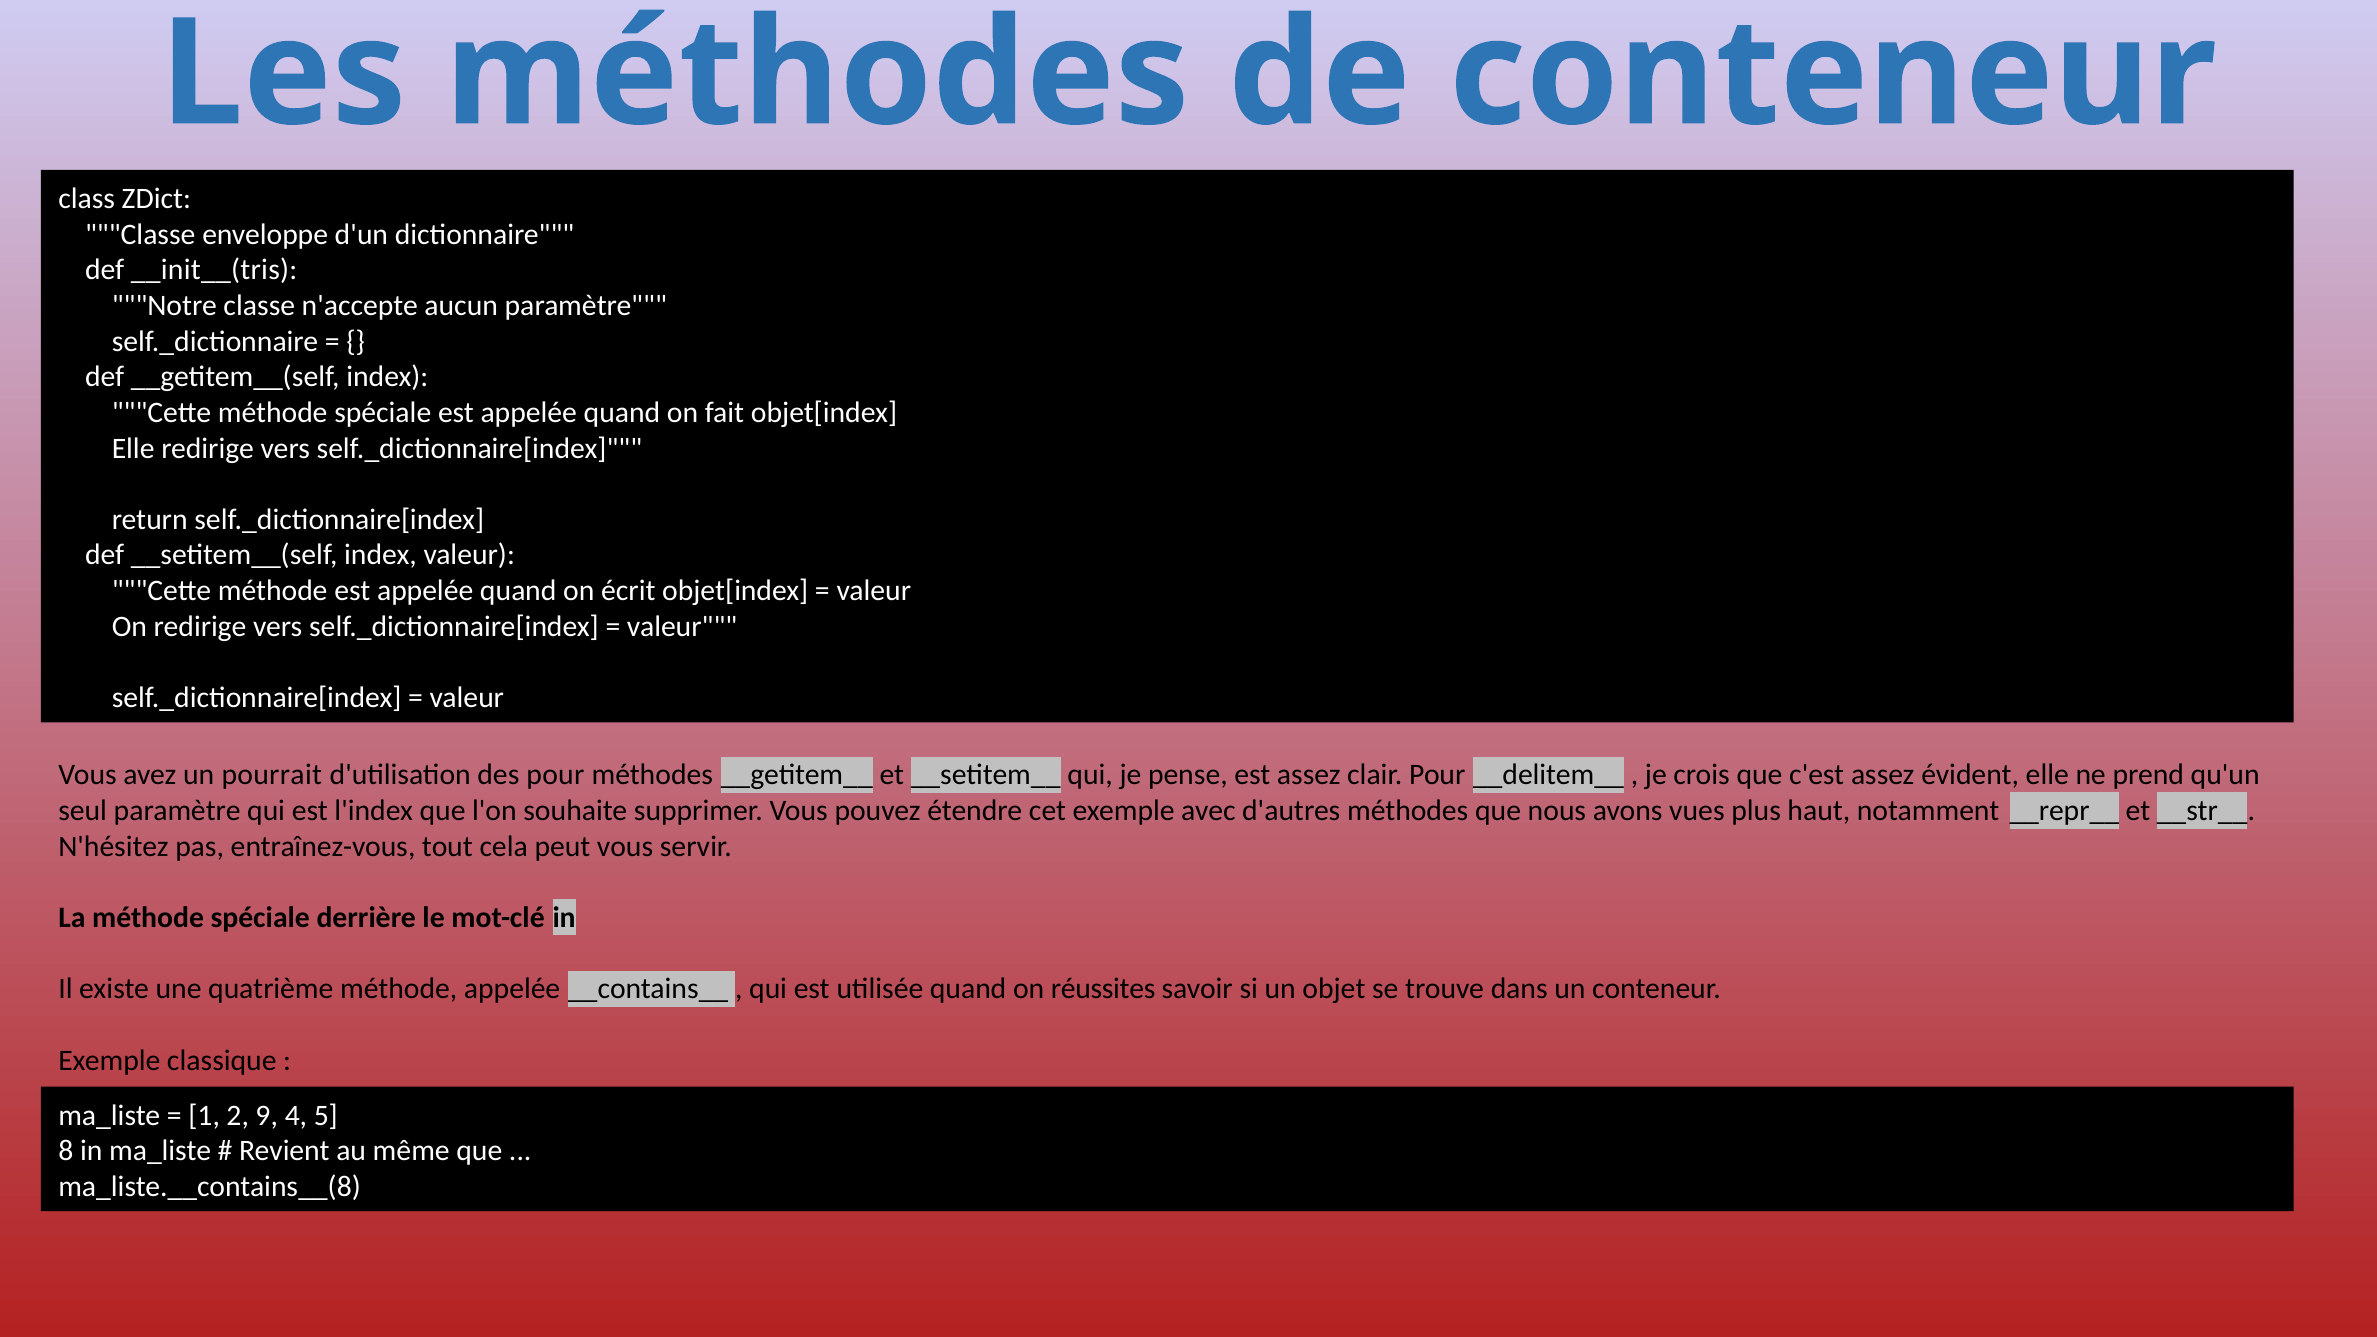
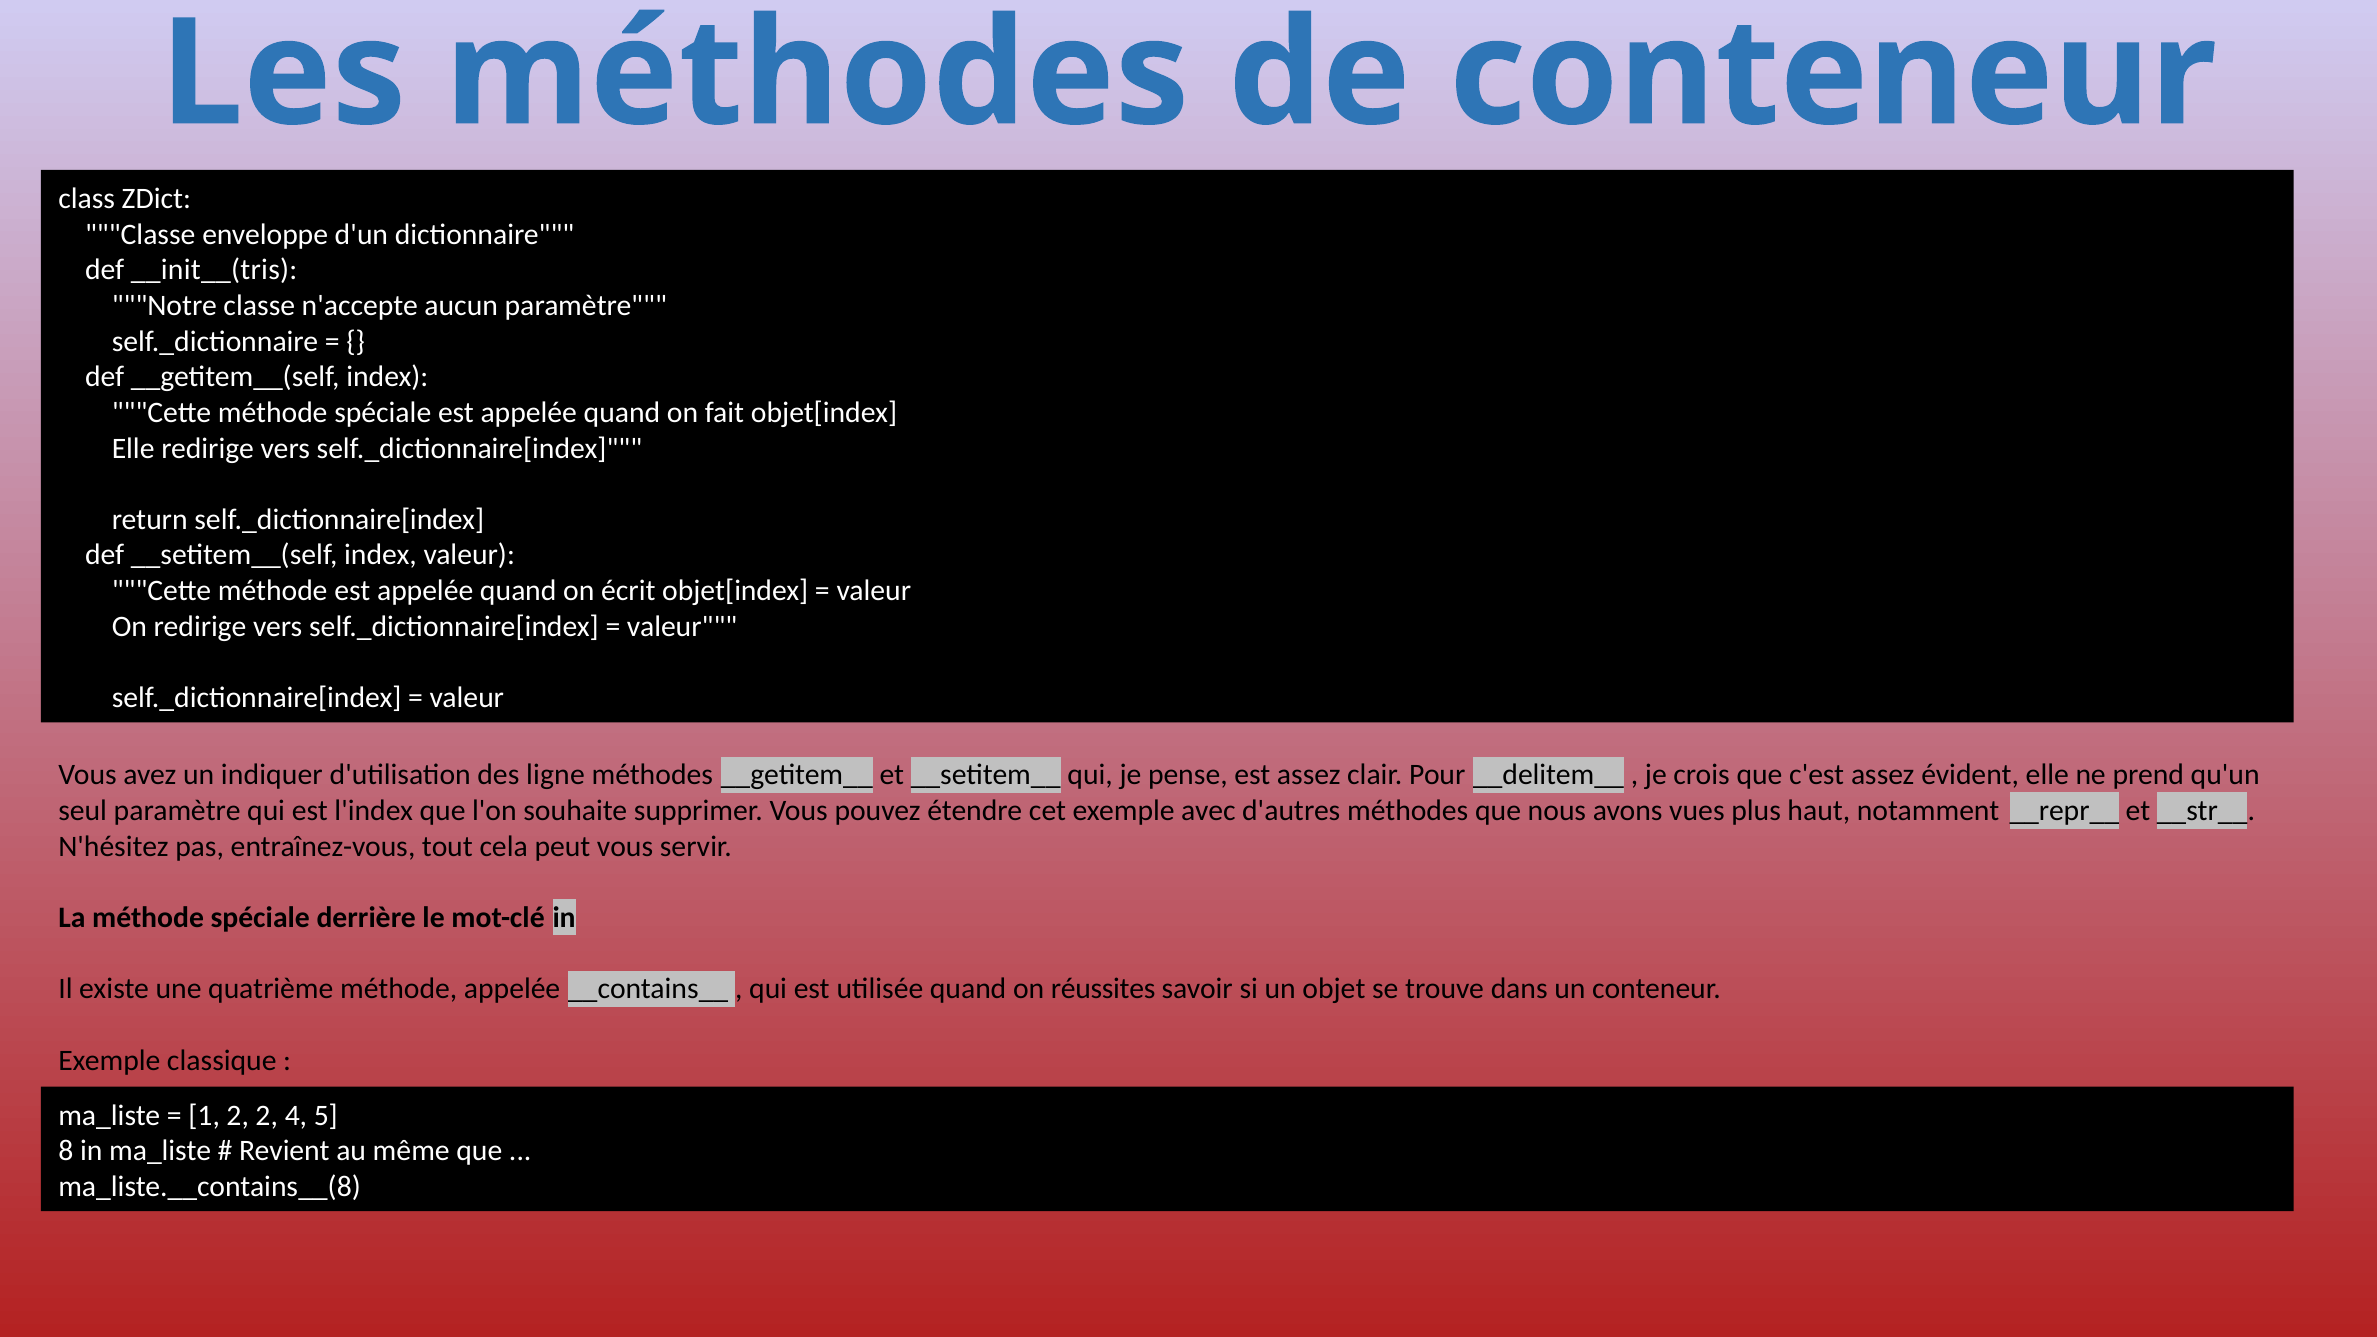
pourrait: pourrait -> indiquer (272, 775)
des pour: pour -> ligne (555, 775)
2 9: 9 -> 2 (267, 1115)
